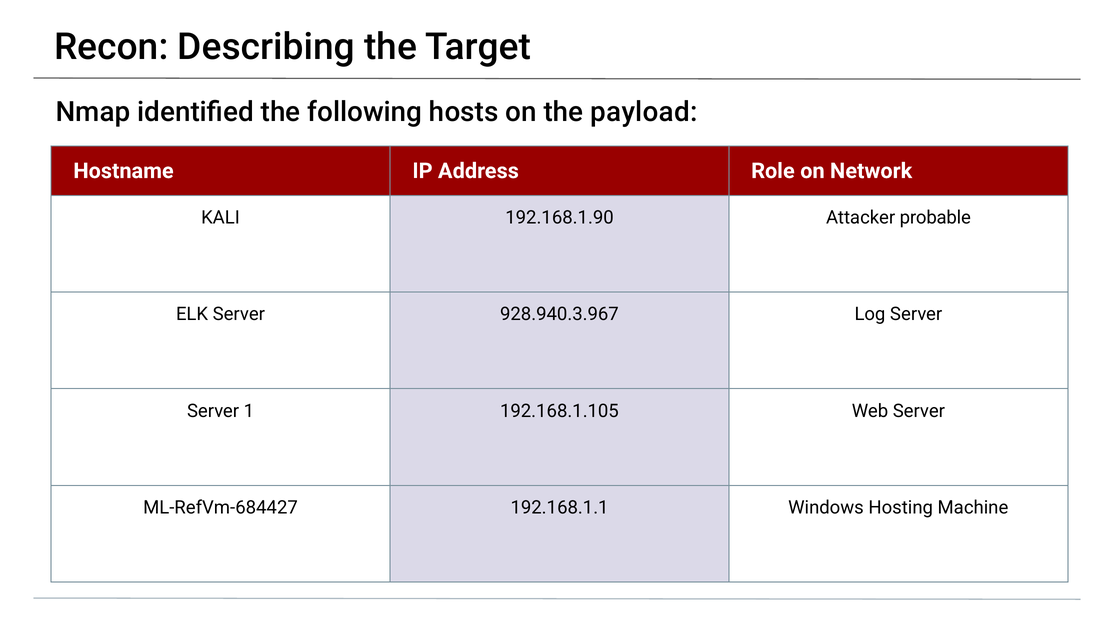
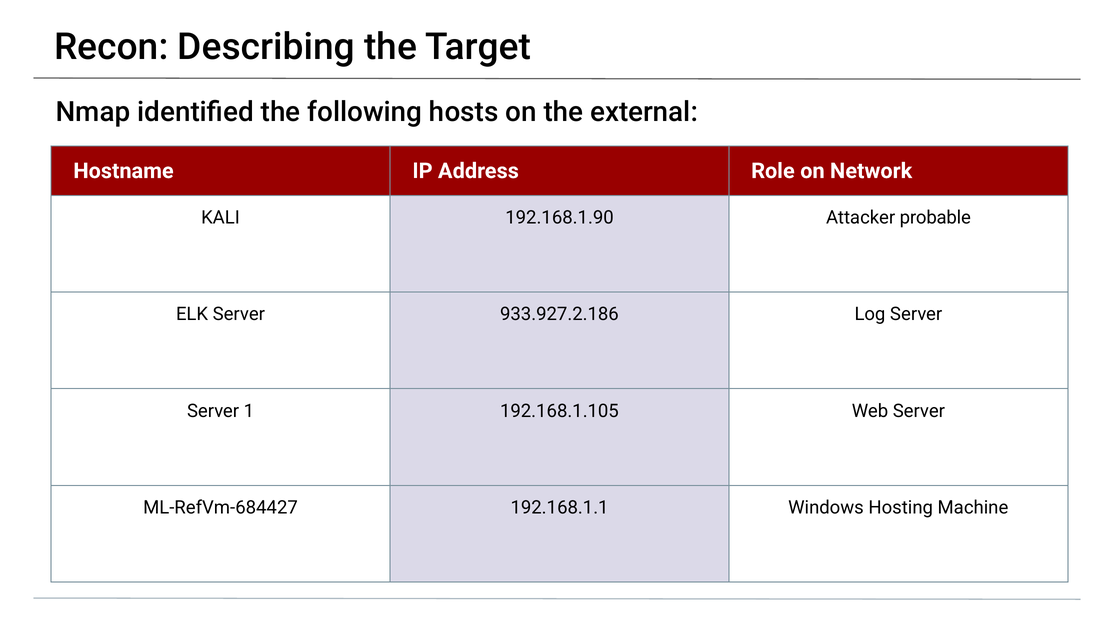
payload: payload -> external (644, 112)
928.940.3.967: 928.940.3.967 -> 933.927.2.186 (559, 314)
